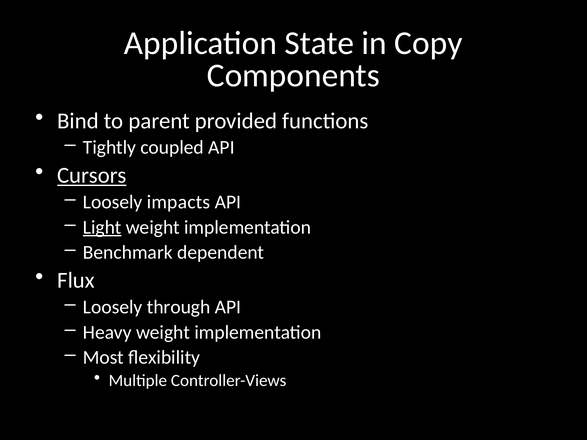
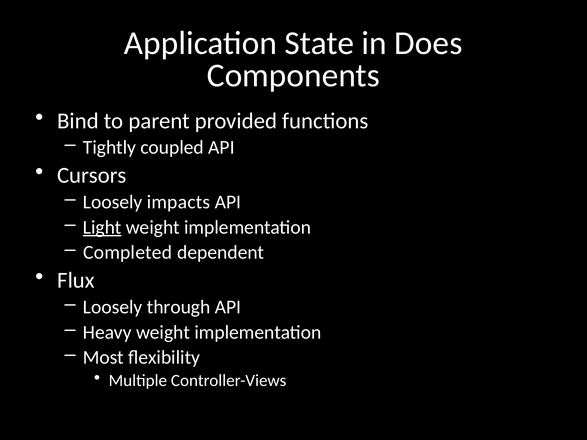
Copy: Copy -> Does (428, 43)
Cursors underline: present -> none (92, 176)
Benchmark: Benchmark -> Completed (128, 253)
